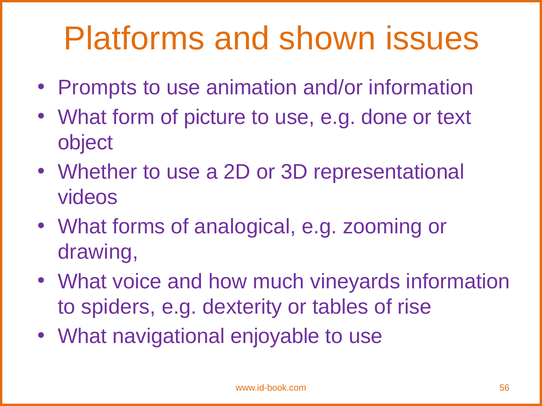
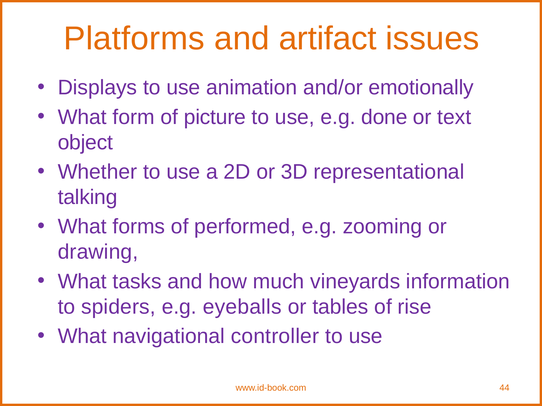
shown: shown -> artifact (328, 39)
Prompts: Prompts -> Displays (97, 88)
and/or information: information -> emotionally (421, 88)
videos: videos -> talking (88, 197)
analogical: analogical -> performed (245, 227)
voice: voice -> tasks (137, 282)
dexterity: dexterity -> eyeballs (242, 307)
enjoyable: enjoyable -> controller (275, 337)
56: 56 -> 44 (504, 388)
